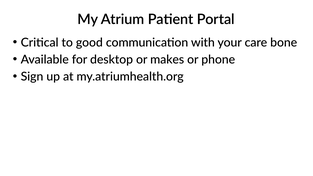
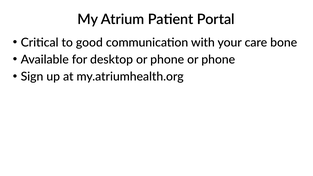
desktop or makes: makes -> phone (167, 60)
